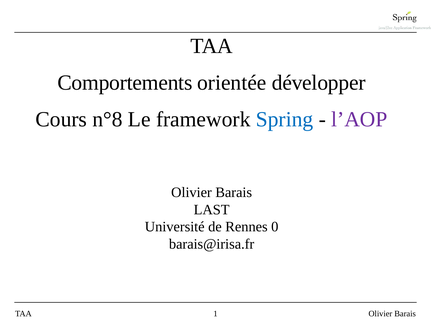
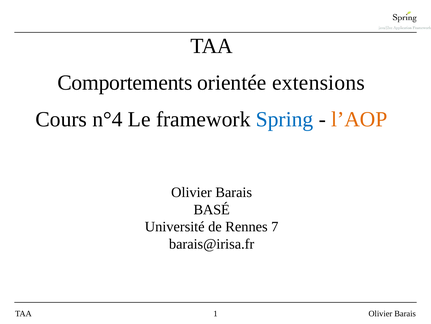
développer: développer -> extensions (318, 82)
n°8: n°8 -> n°4 (107, 119)
l’AOP colour: purple -> orange (359, 119)
LAST: LAST -> BASÉ (212, 209)
0: 0 -> 7 (275, 226)
